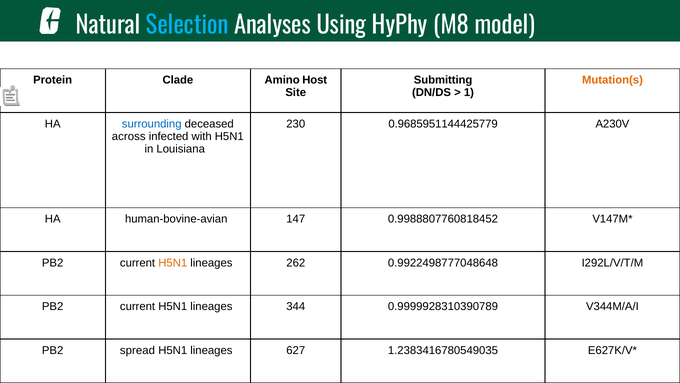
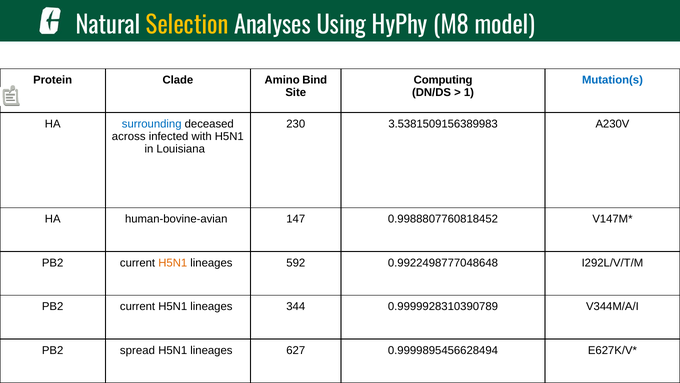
Selection colour: light blue -> yellow (187, 26)
Host: Host -> Bind (315, 80)
Submitting: Submitting -> Computing (443, 80)
Mutation(s colour: orange -> blue (612, 80)
0.9685951144425779: 0.9685951144425779 -> 3.5381509156389983 (443, 124)
262: 262 -> 592 (296, 263)
1.2383416780549035: 1.2383416780549035 -> 0.9999895456628494 (443, 350)
